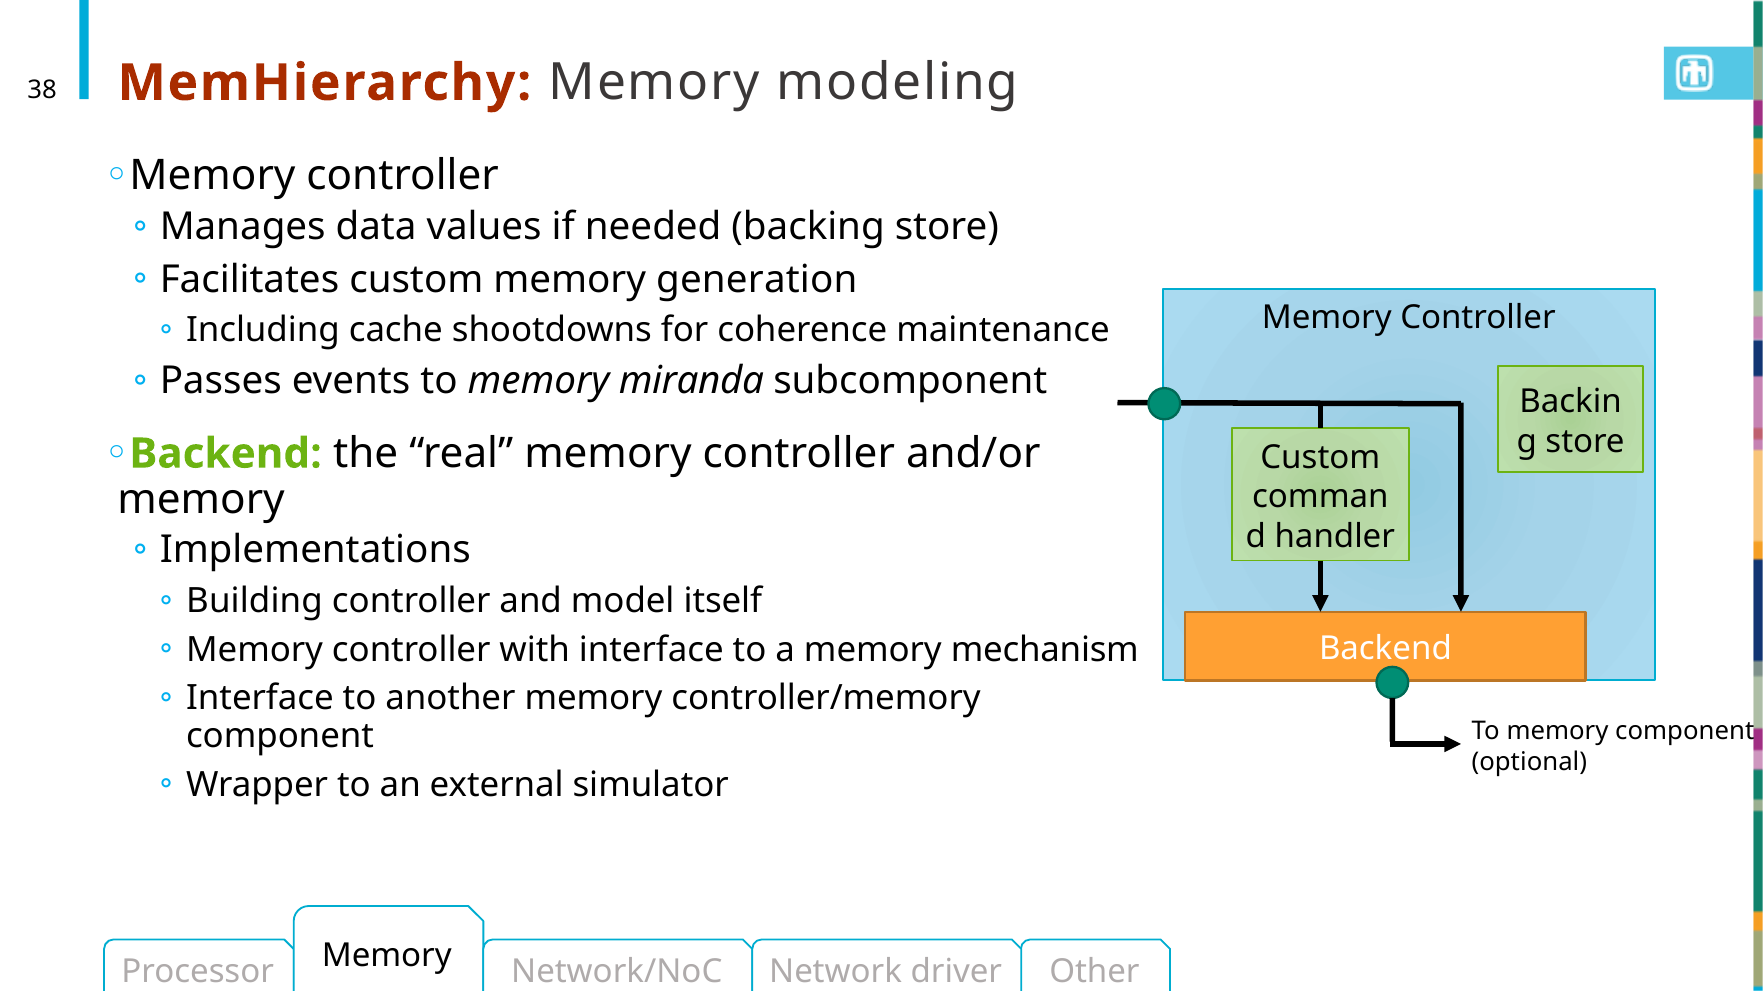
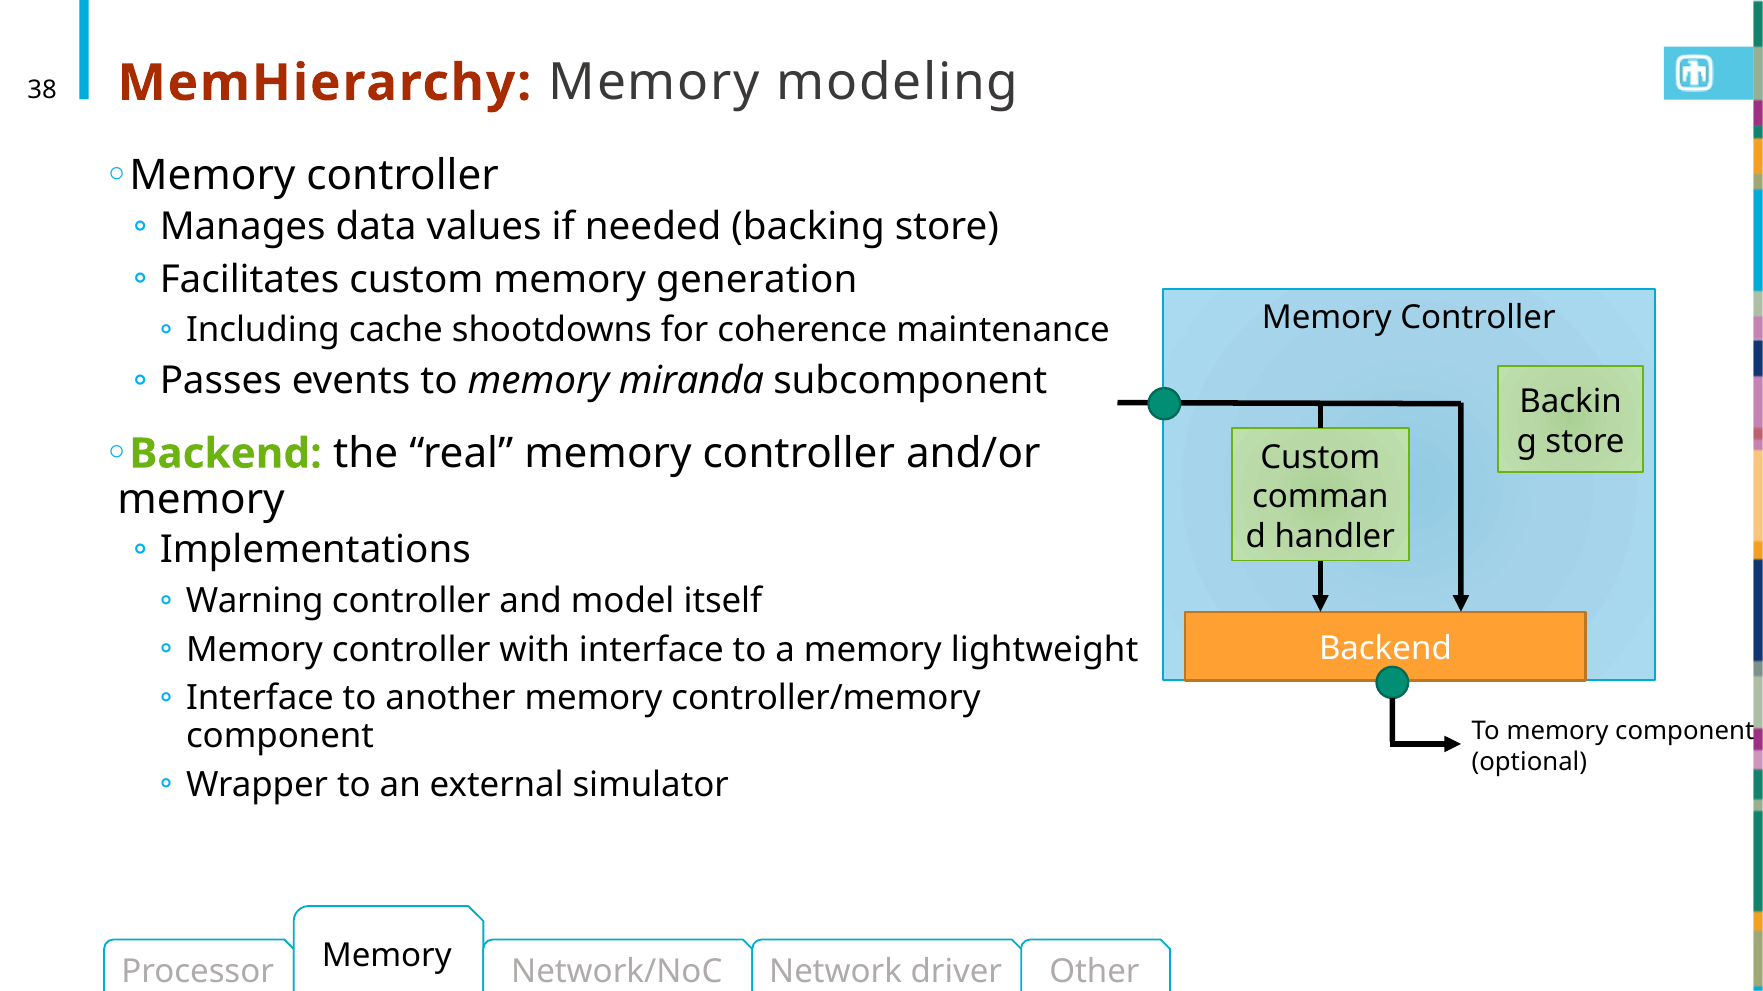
Building: Building -> Warning (255, 601)
mechanism: mechanism -> lightweight (1045, 650)
